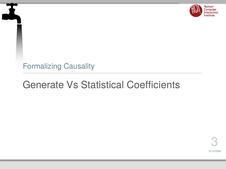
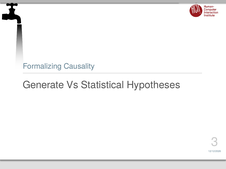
Coefficients: Coefficients -> Hypotheses (153, 85)
